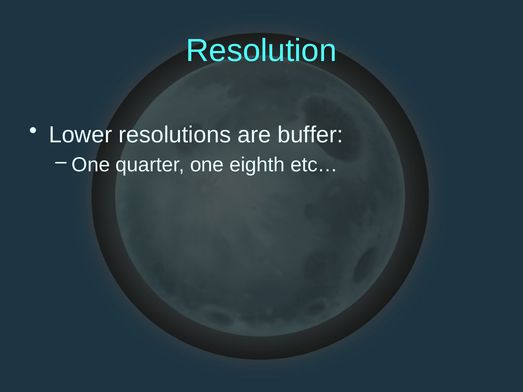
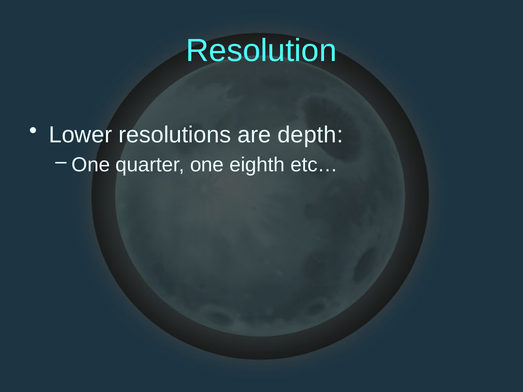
buffer: buffer -> depth (310, 135)
